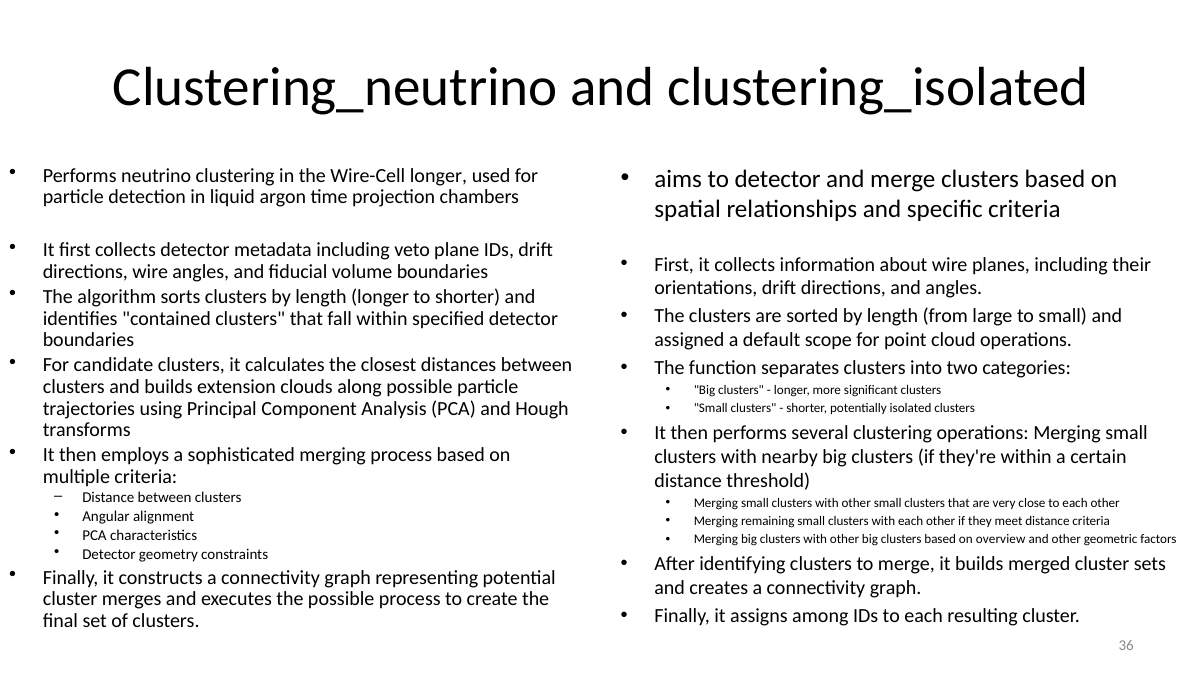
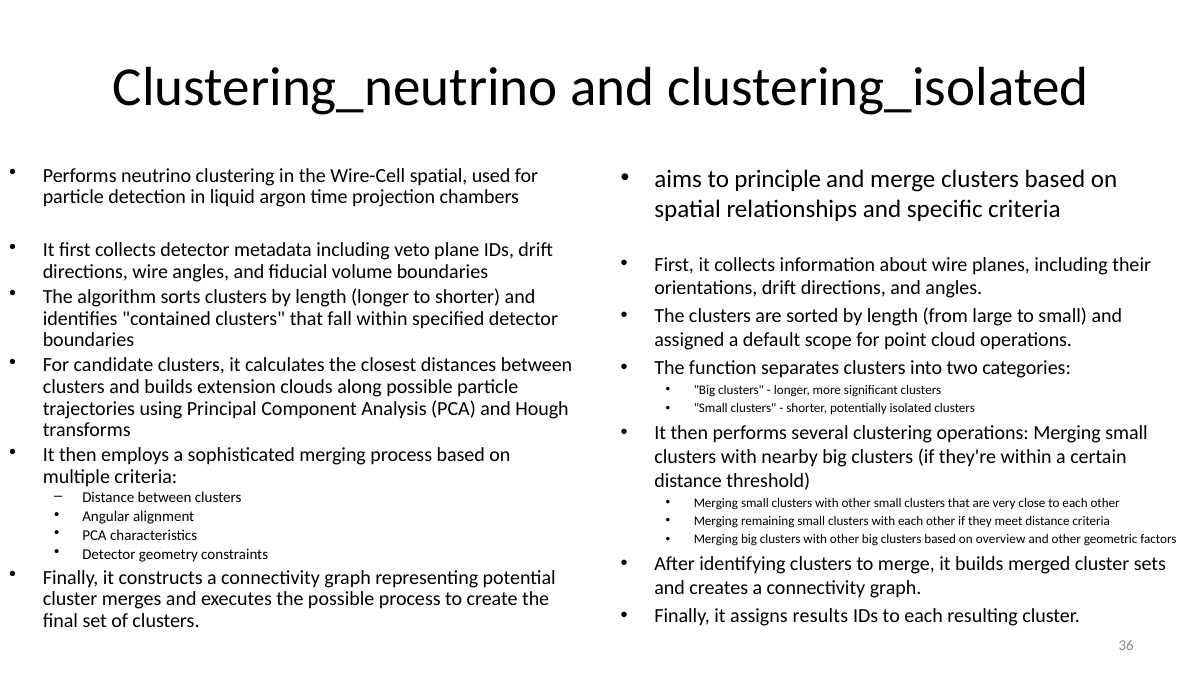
Wire-Cell longer: longer -> spatial (439, 176)
to detector: detector -> principle (778, 179)
among: among -> results (820, 617)
